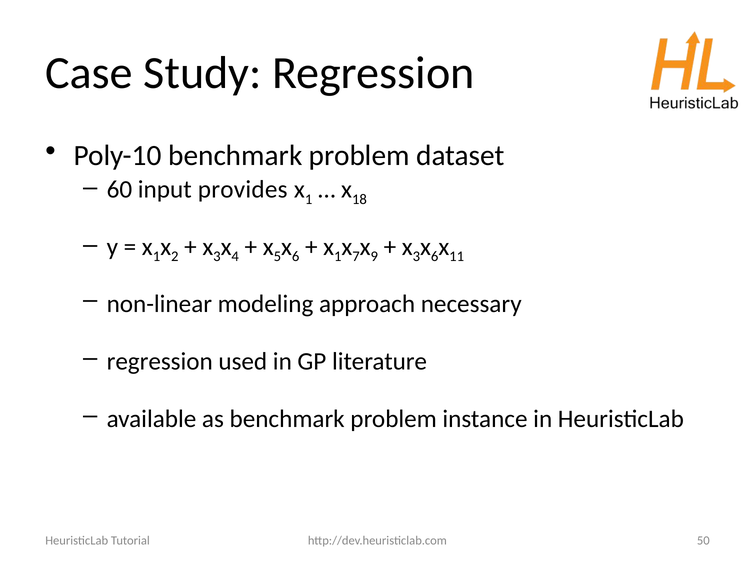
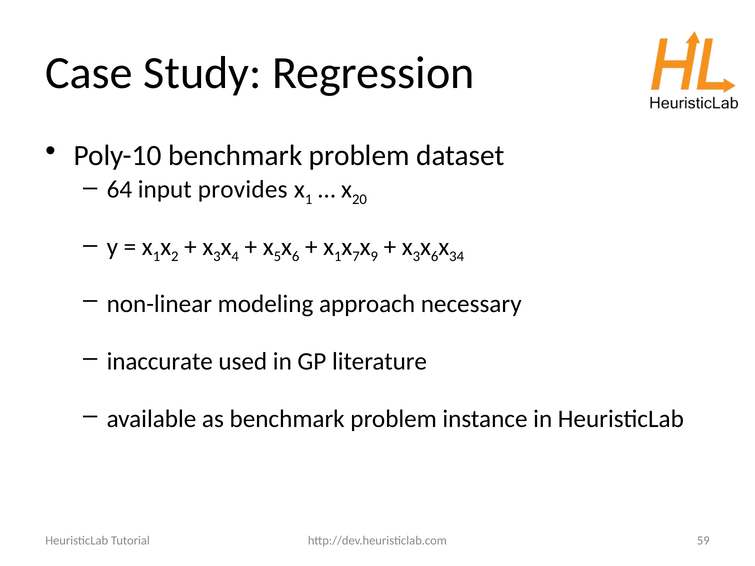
60: 60 -> 64 (119, 190)
18: 18 -> 20 (359, 200)
11: 11 -> 34 (457, 257)
regression: regression -> inaccurate (160, 362)
50: 50 -> 59 (703, 541)
